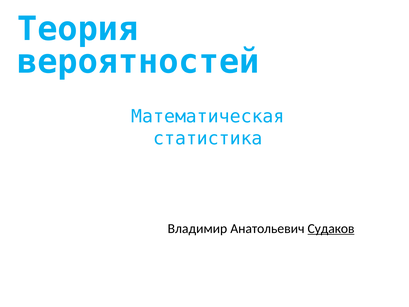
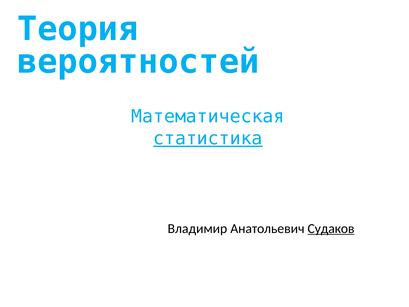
статистика underline: none -> present (208, 138)
